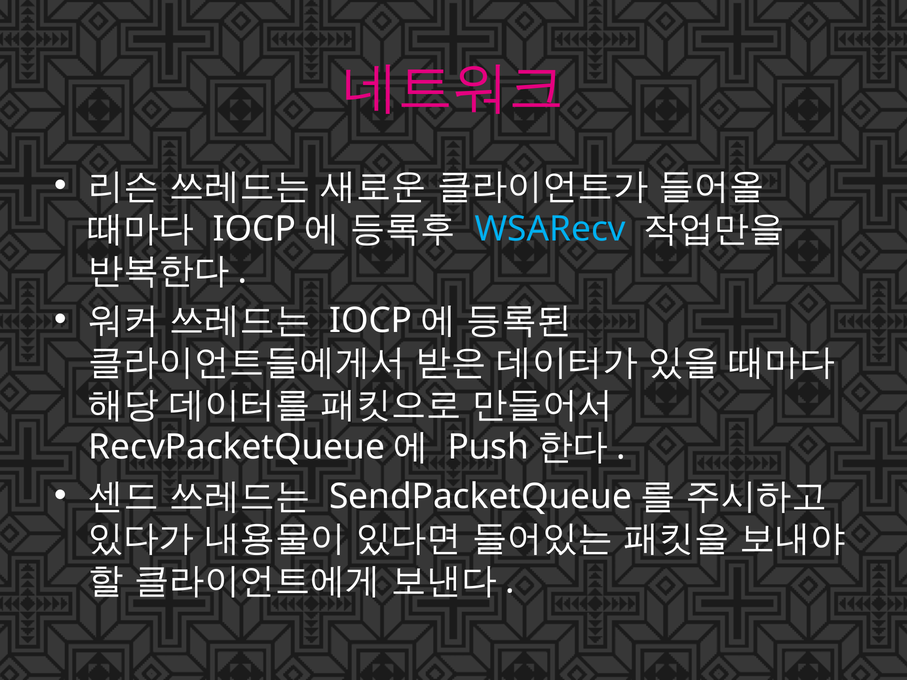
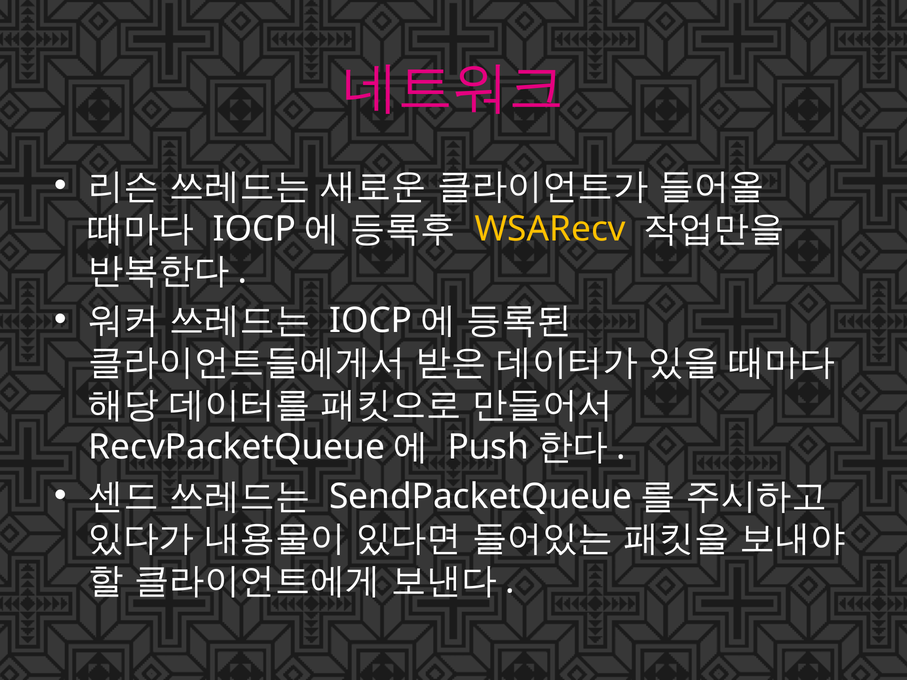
WSARecv colour: light blue -> yellow (550, 229)
